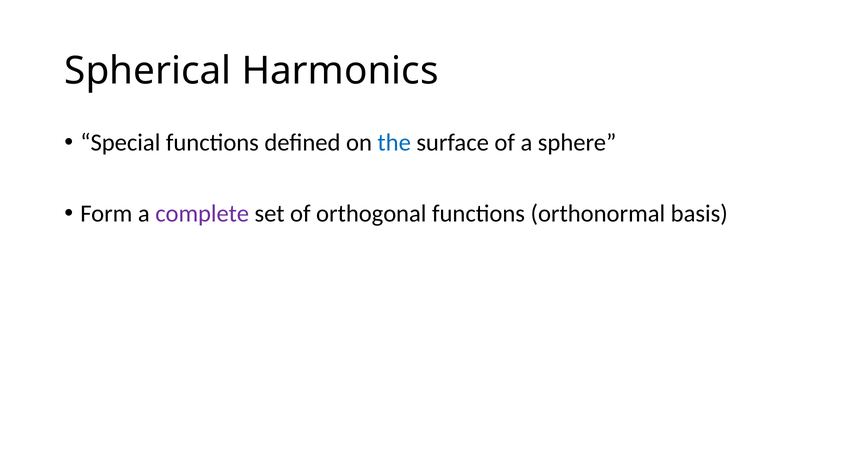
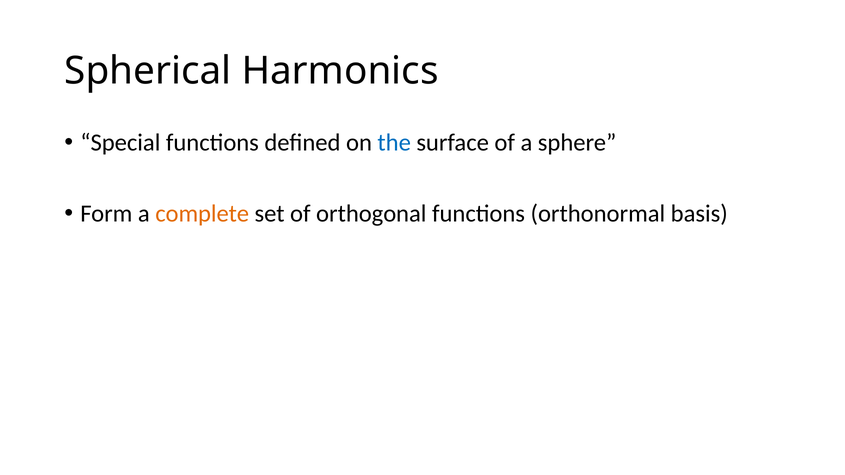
complete colour: purple -> orange (202, 214)
